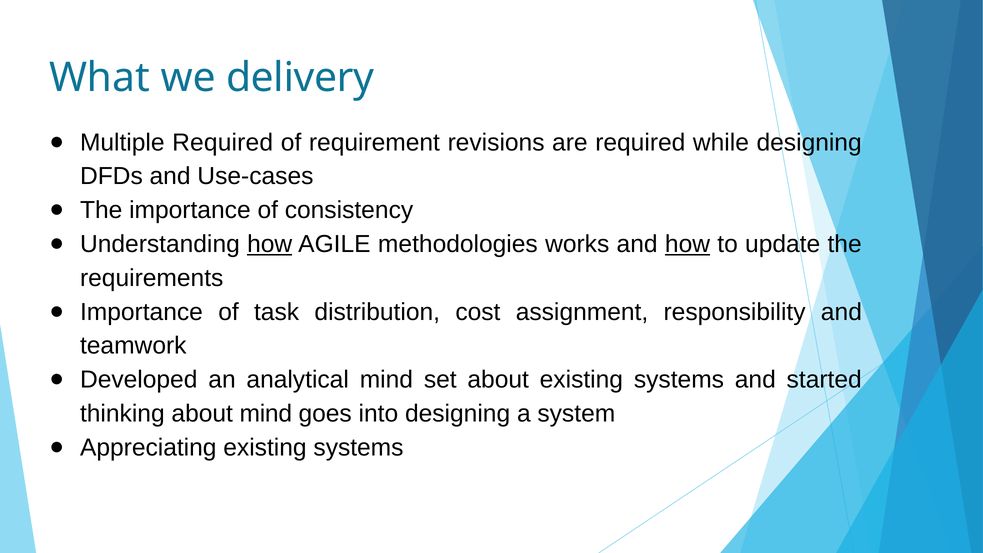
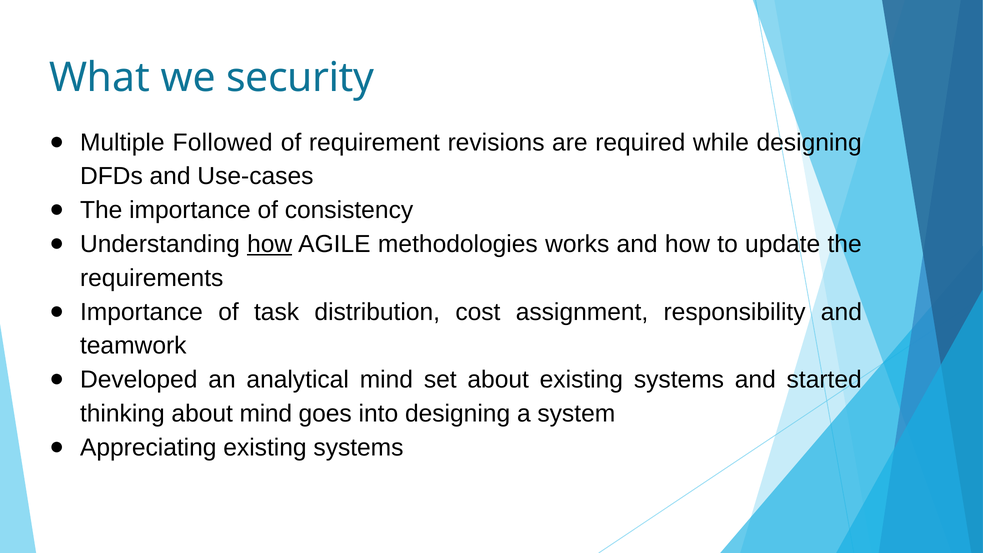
delivery: delivery -> security (300, 78)
Multiple Required: Required -> Followed (223, 142)
how underline: present -> none (688, 244)
